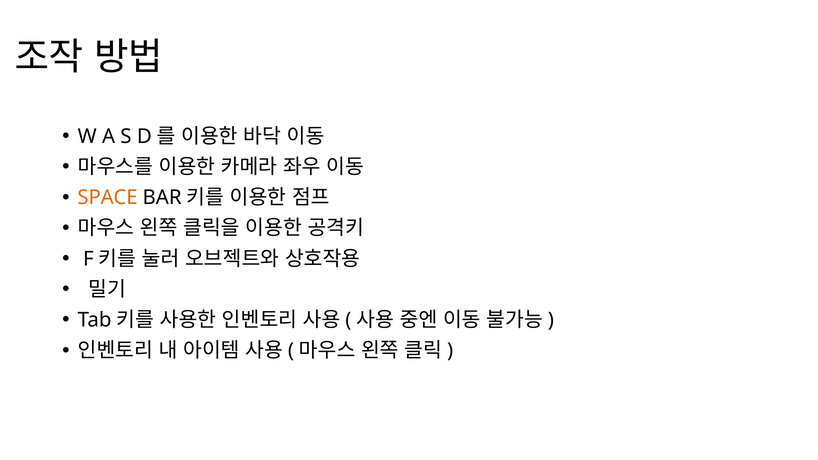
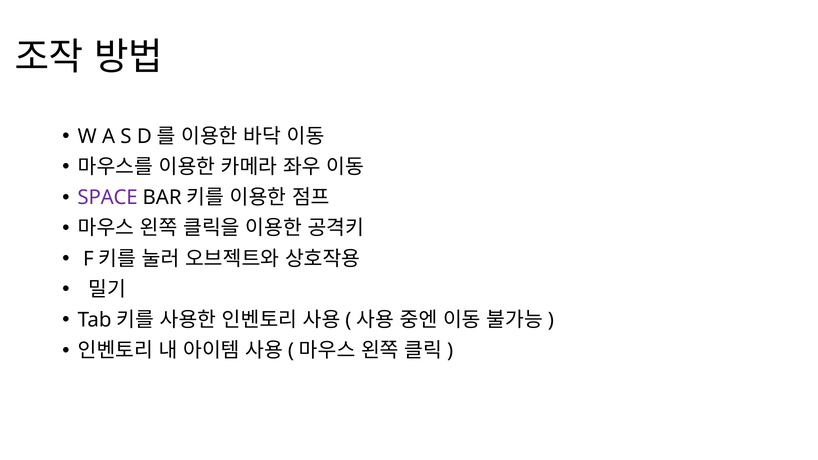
SPACE colour: orange -> purple (108, 198)
